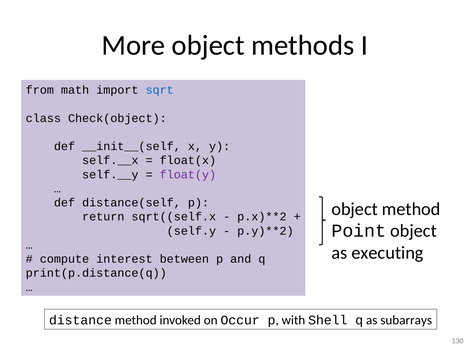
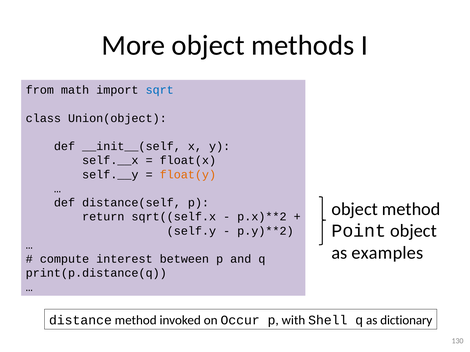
Check(object: Check(object -> Union(object (117, 118)
float(y colour: purple -> orange (188, 175)
executing: executing -> examples (387, 253)
subarrays: subarrays -> dictionary (406, 321)
